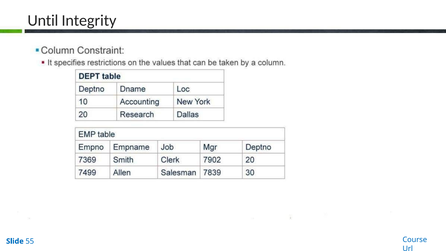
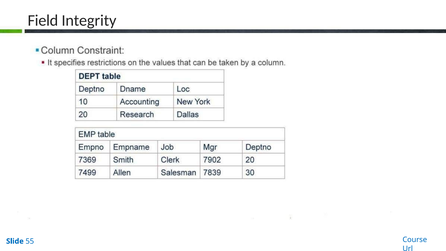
Until: Until -> Field (43, 21)
